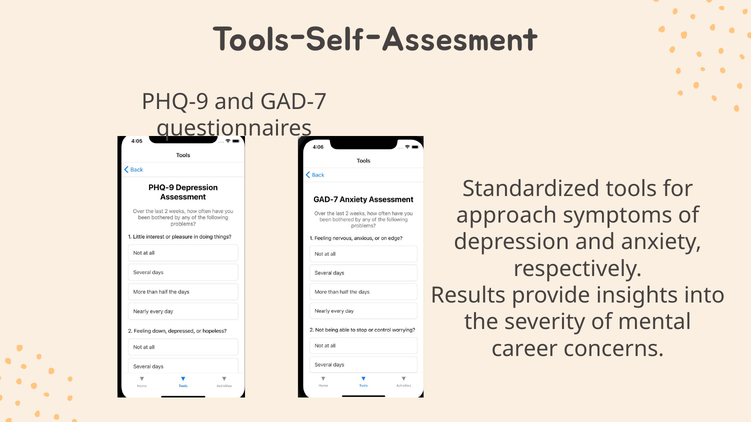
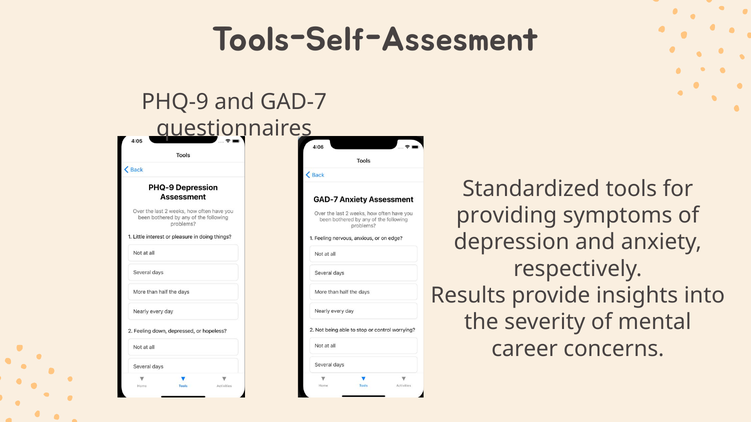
approach: approach -> providing (507, 216)
